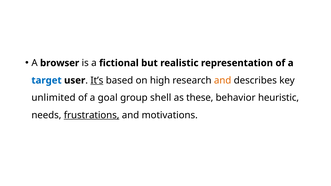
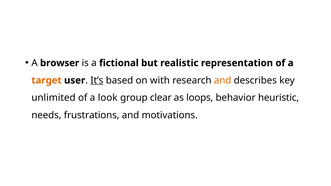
target colour: blue -> orange (47, 80)
high: high -> with (160, 80)
goal: goal -> look (108, 98)
shell: shell -> clear (161, 98)
these: these -> loops (200, 98)
frustrations underline: present -> none (92, 115)
